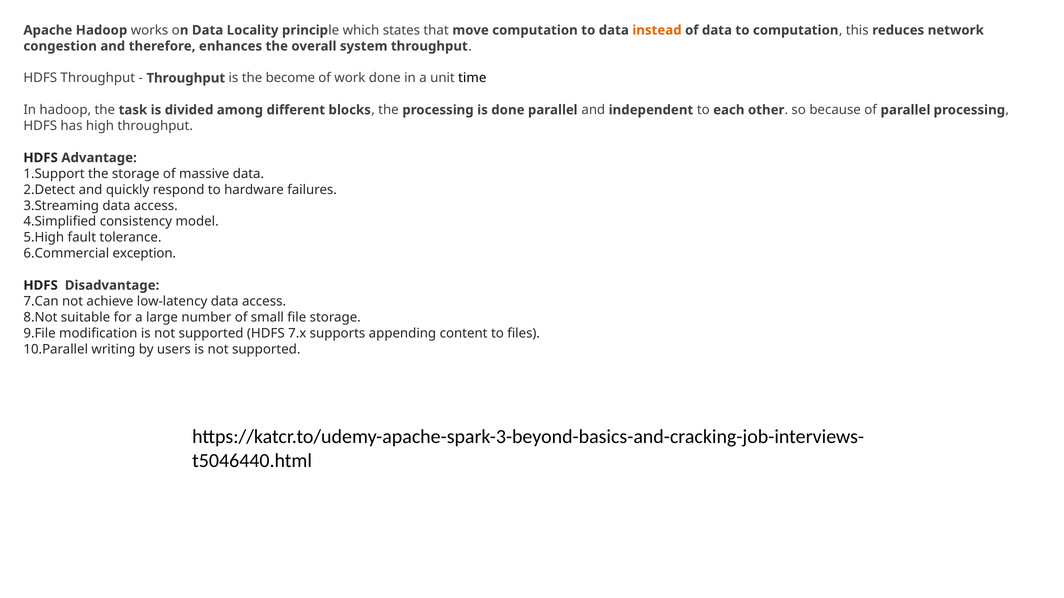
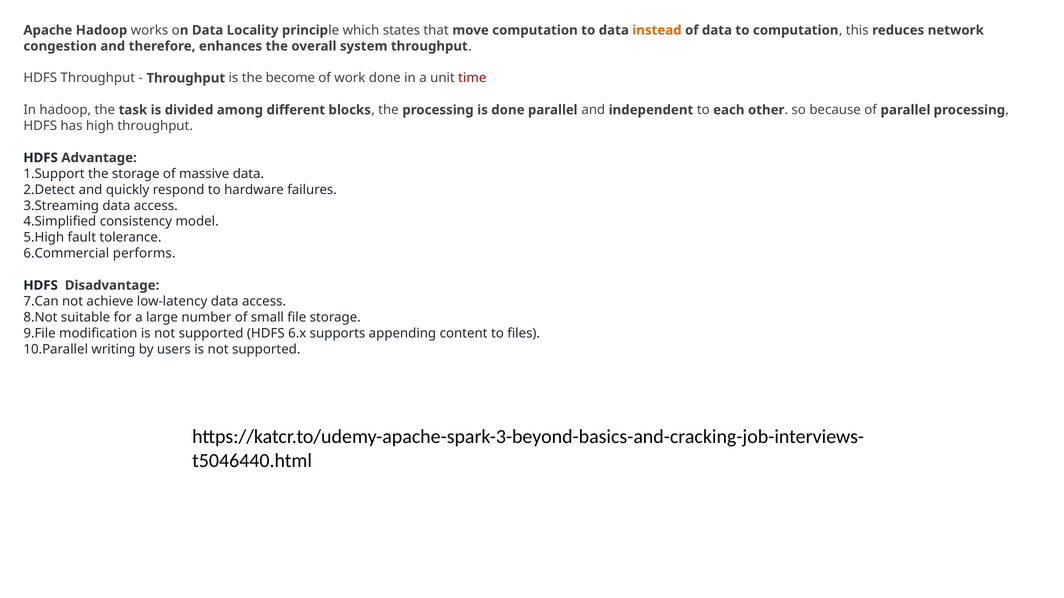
time colour: black -> red (472, 78)
exception: exception -> performs (144, 254)
7.x: 7.x -> 6.x (297, 333)
